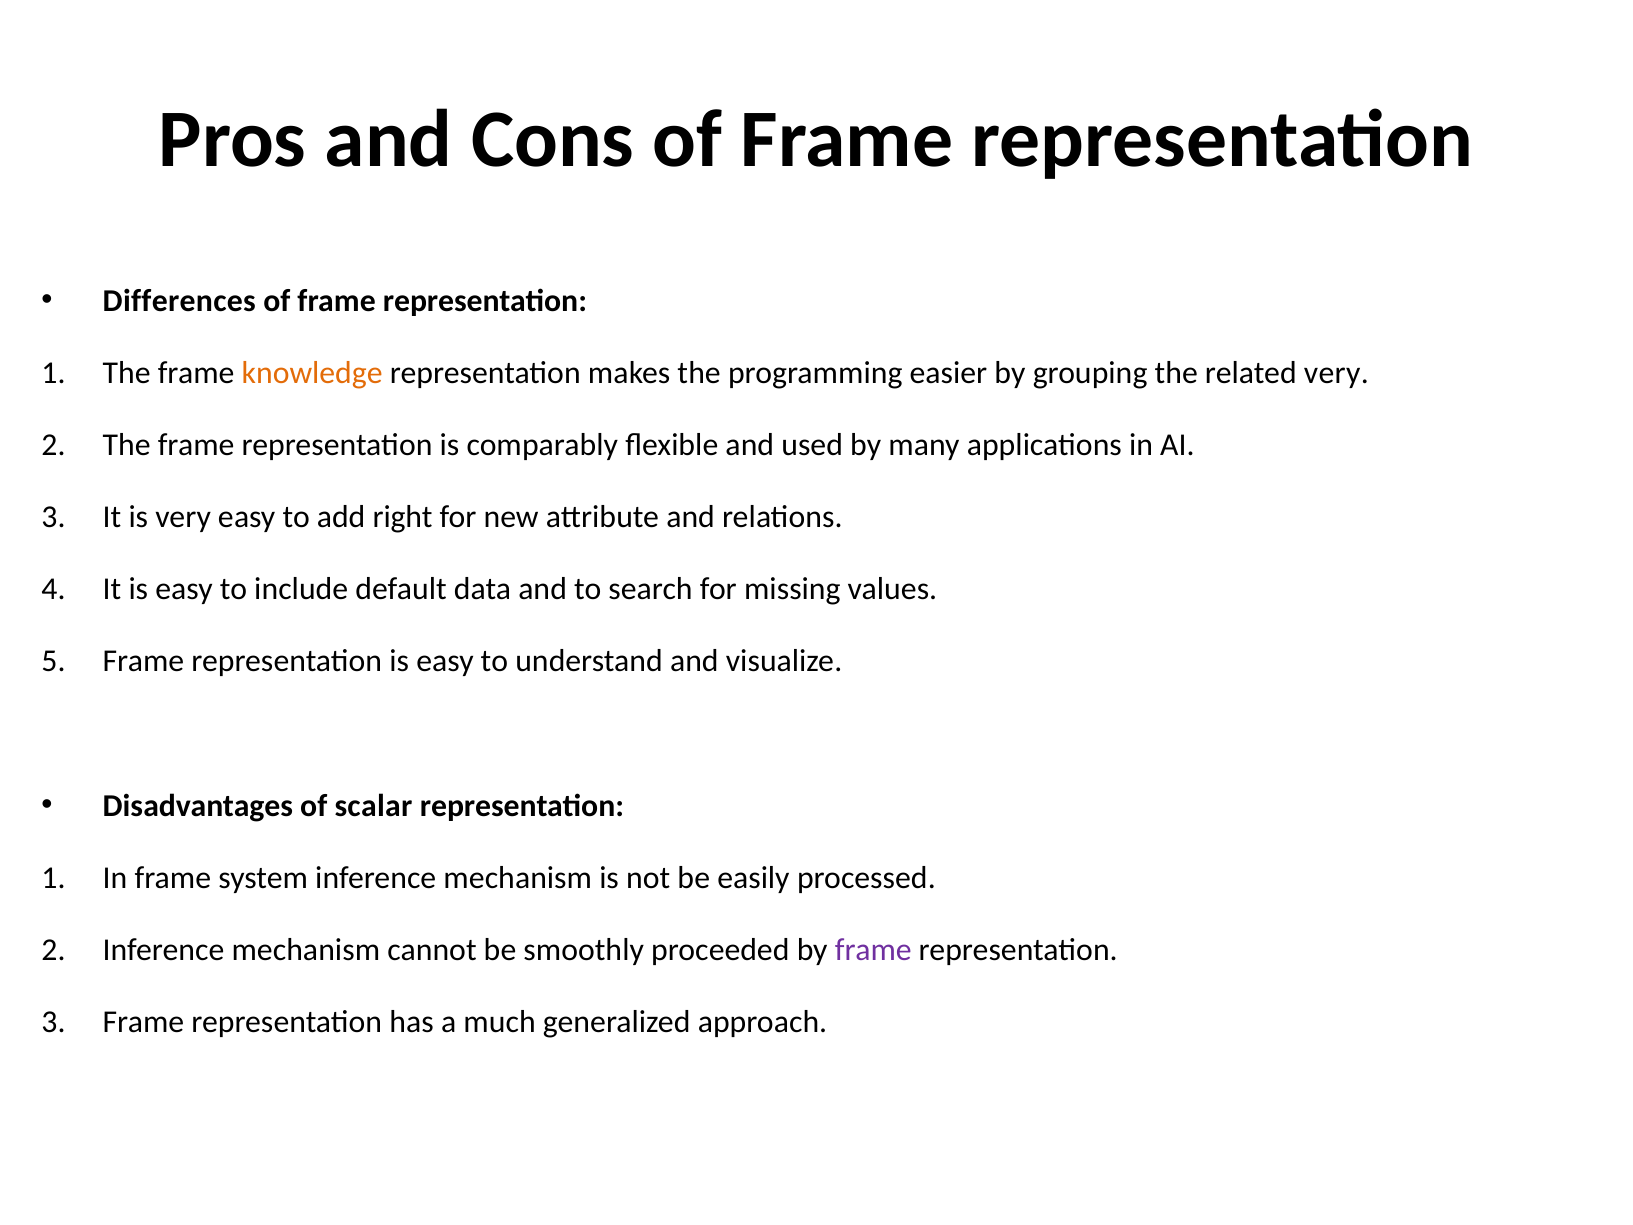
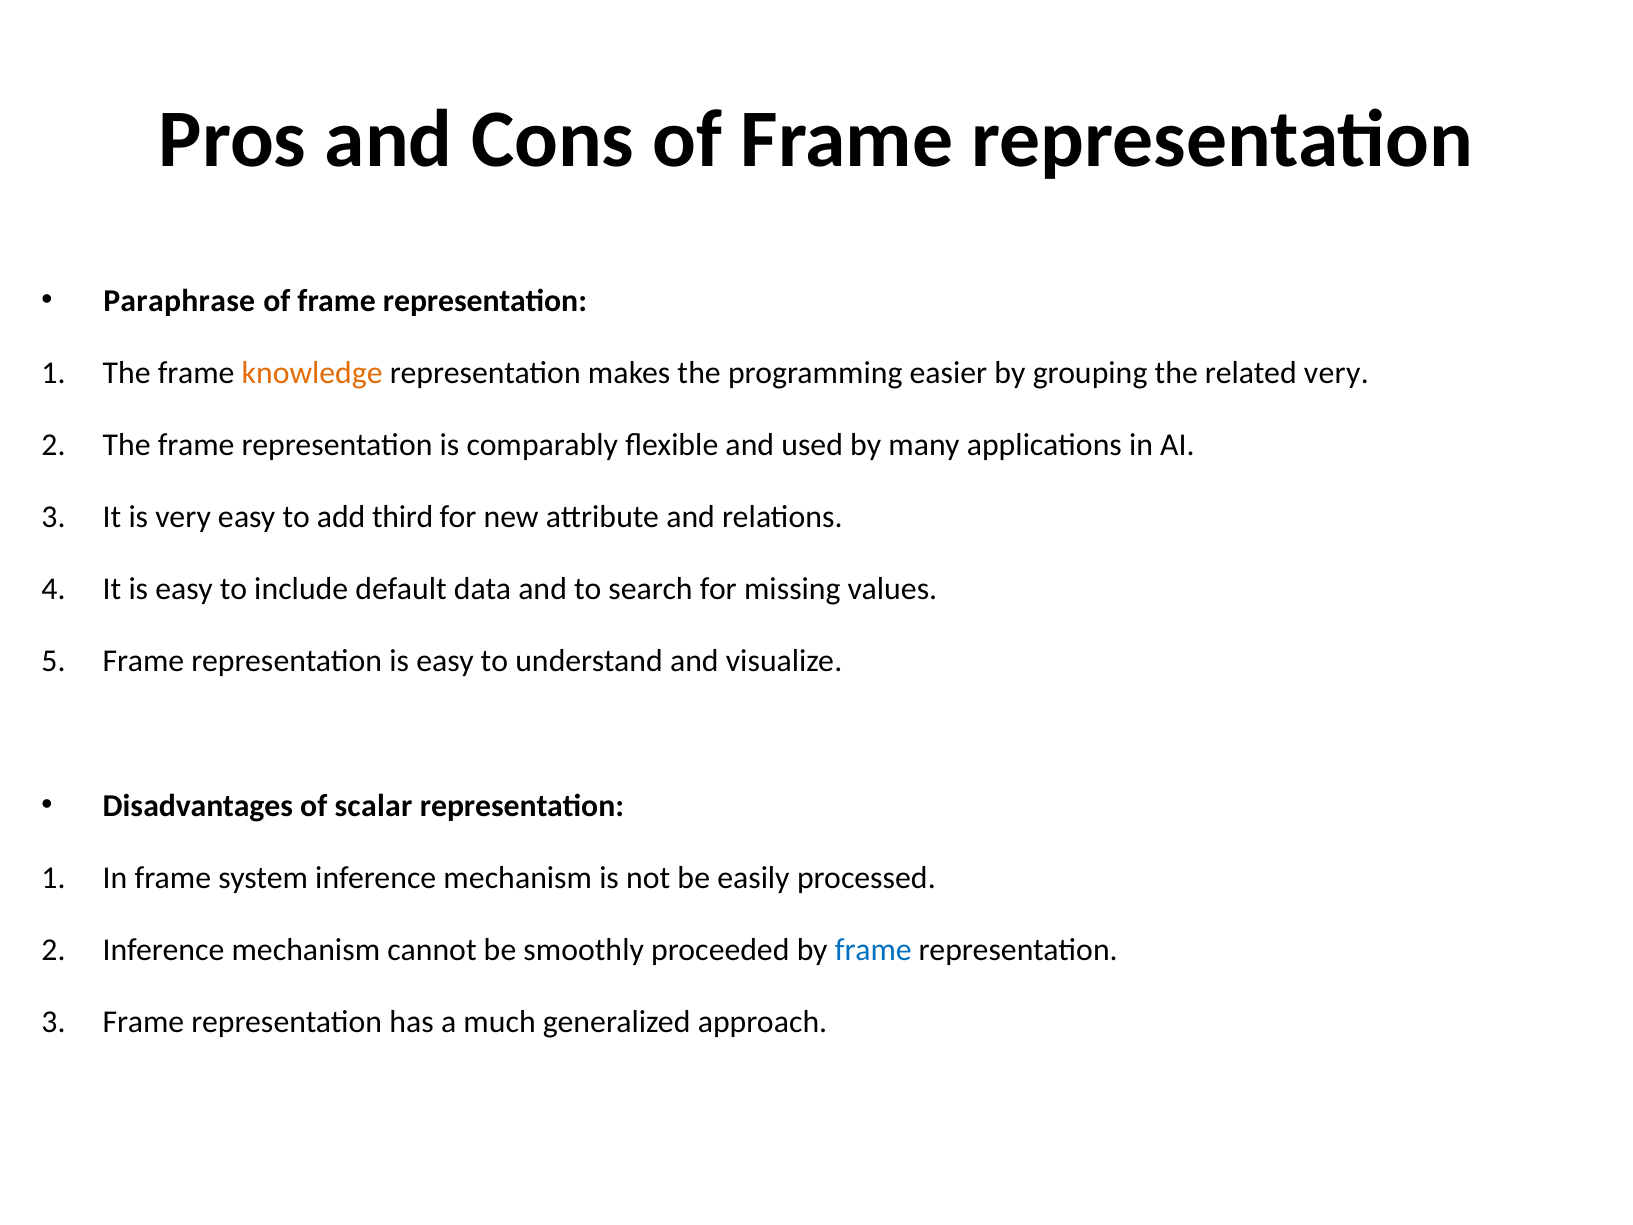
Differences: Differences -> Paraphrase (179, 301)
right: right -> third (403, 517)
frame colour: purple -> blue (873, 950)
